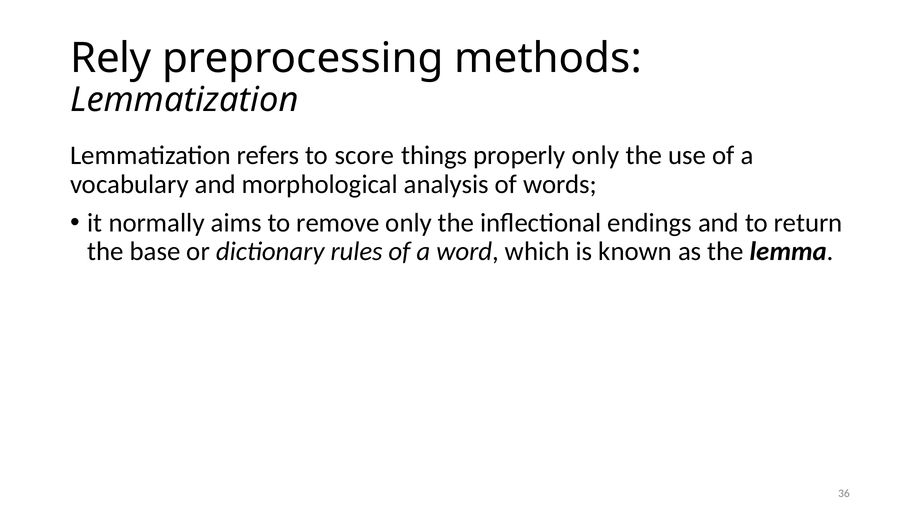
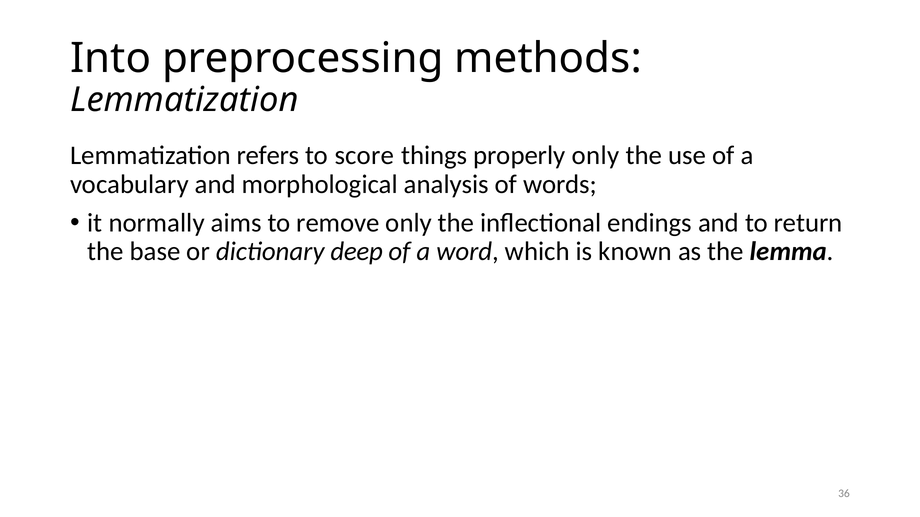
Rely: Rely -> Into (111, 59)
rules: rules -> deep (357, 252)
